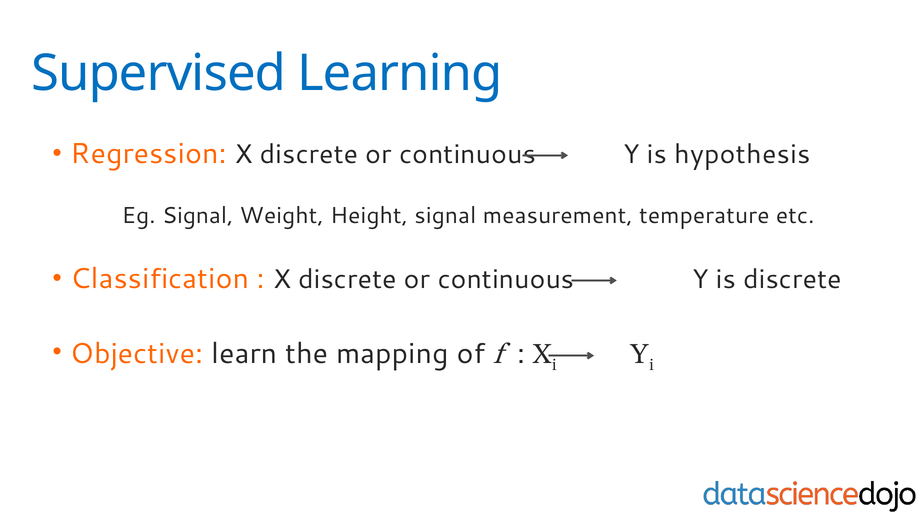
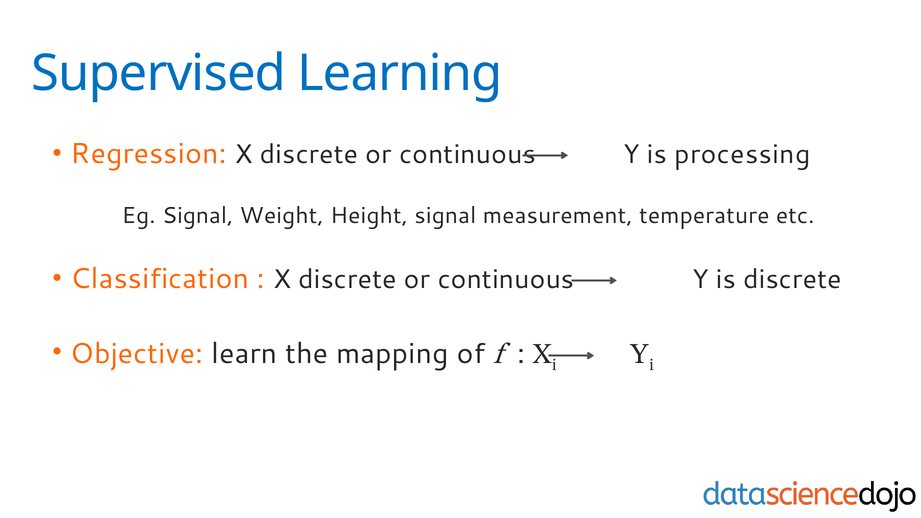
hypothesis: hypothesis -> processing (742, 154)
